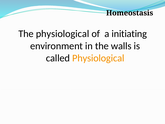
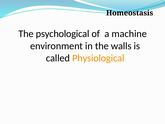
The physiological: physiological -> psychological (63, 34)
initiating: initiating -> machine (129, 34)
